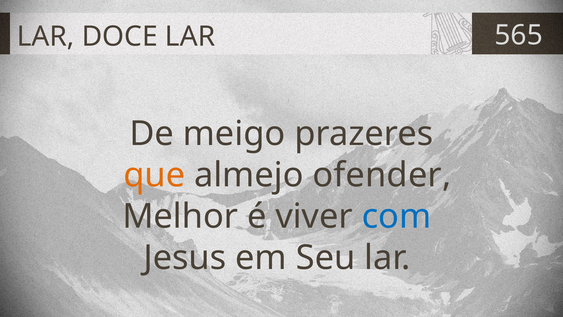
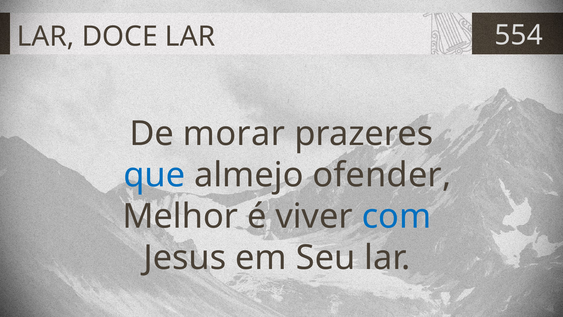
565: 565 -> 554 (519, 35)
meigo: meigo -> morar (234, 134)
que colour: orange -> blue (154, 175)
